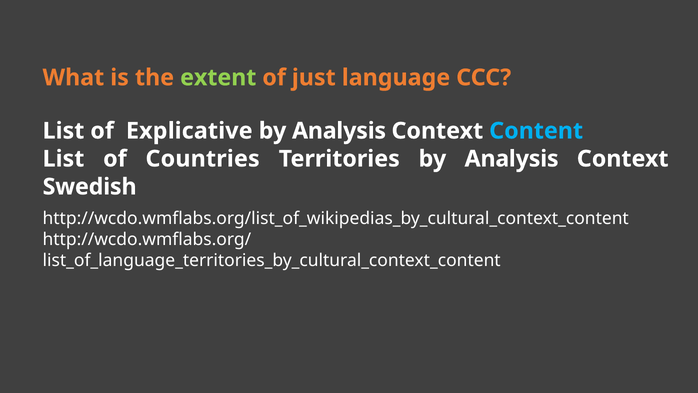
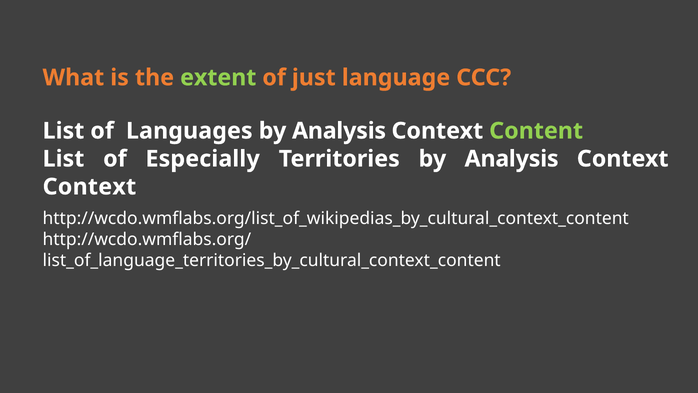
Explicative: Explicative -> Languages (189, 131)
Content colour: light blue -> light green (536, 131)
Countries: Countries -> Especially (203, 159)
Swedish: Swedish -> Context (89, 187)
